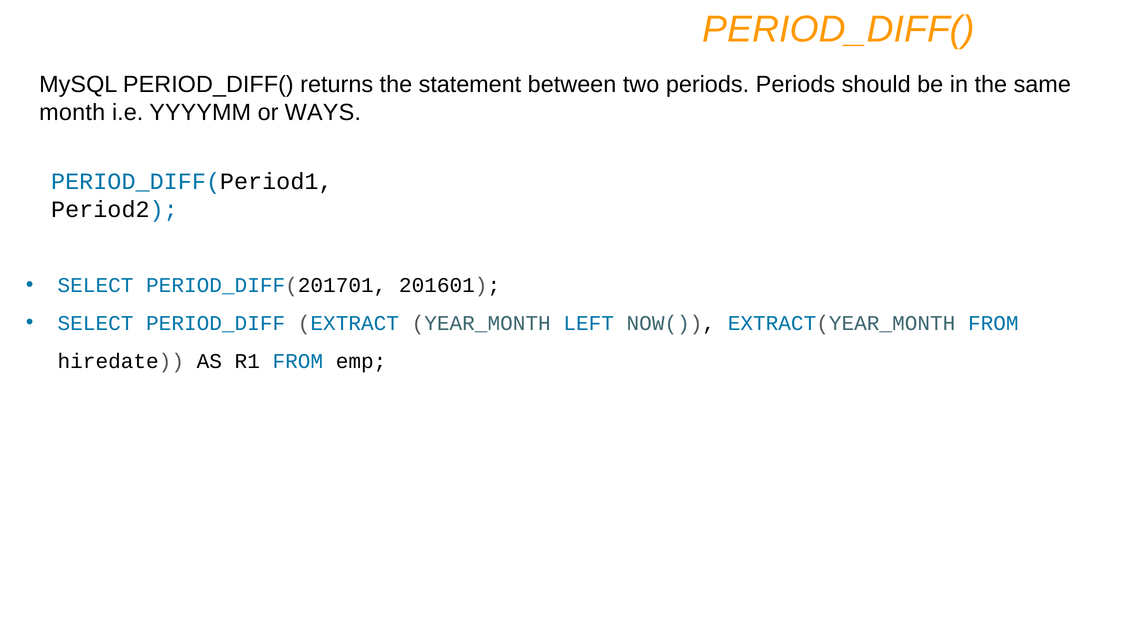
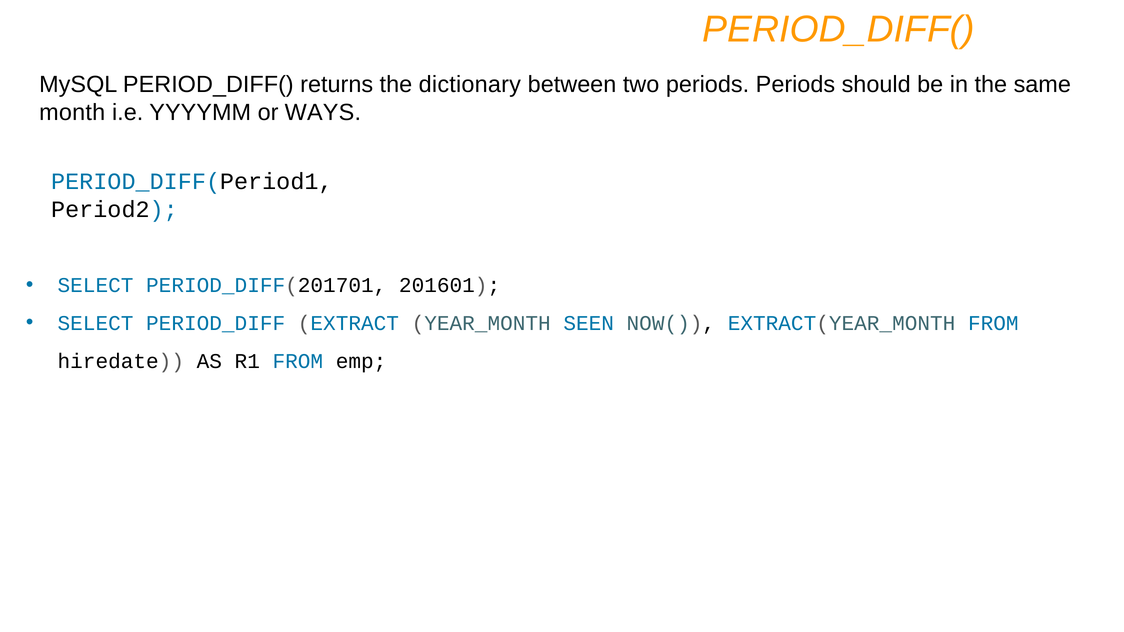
statement: statement -> dictionary (470, 85)
LEFT: LEFT -> SEEN (589, 323)
